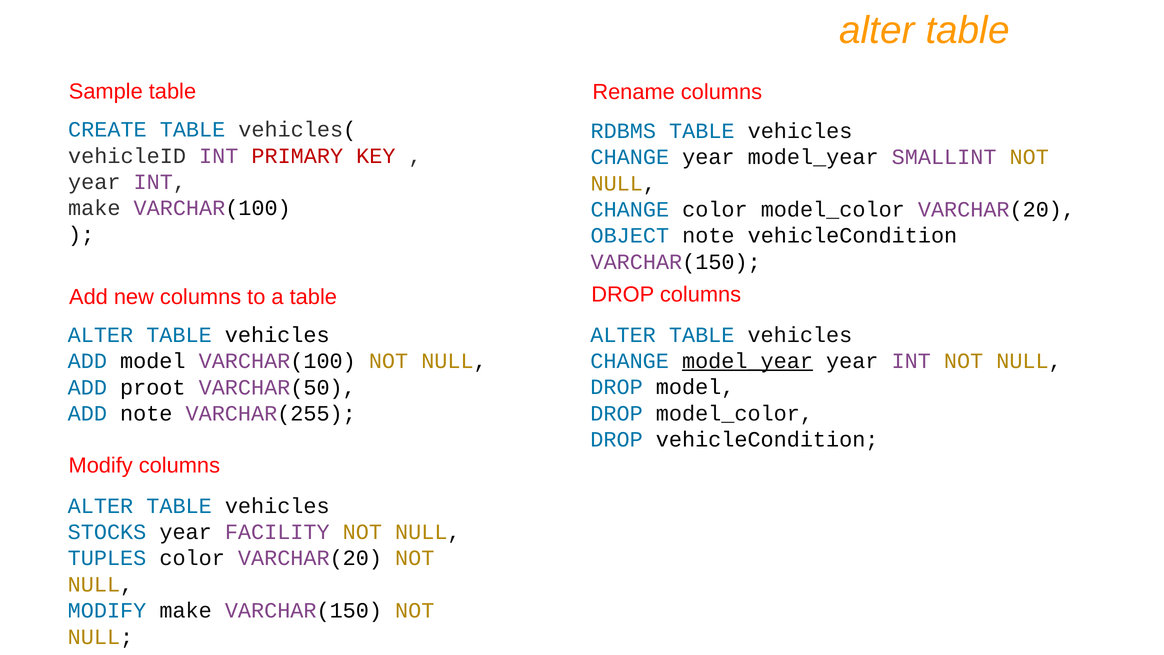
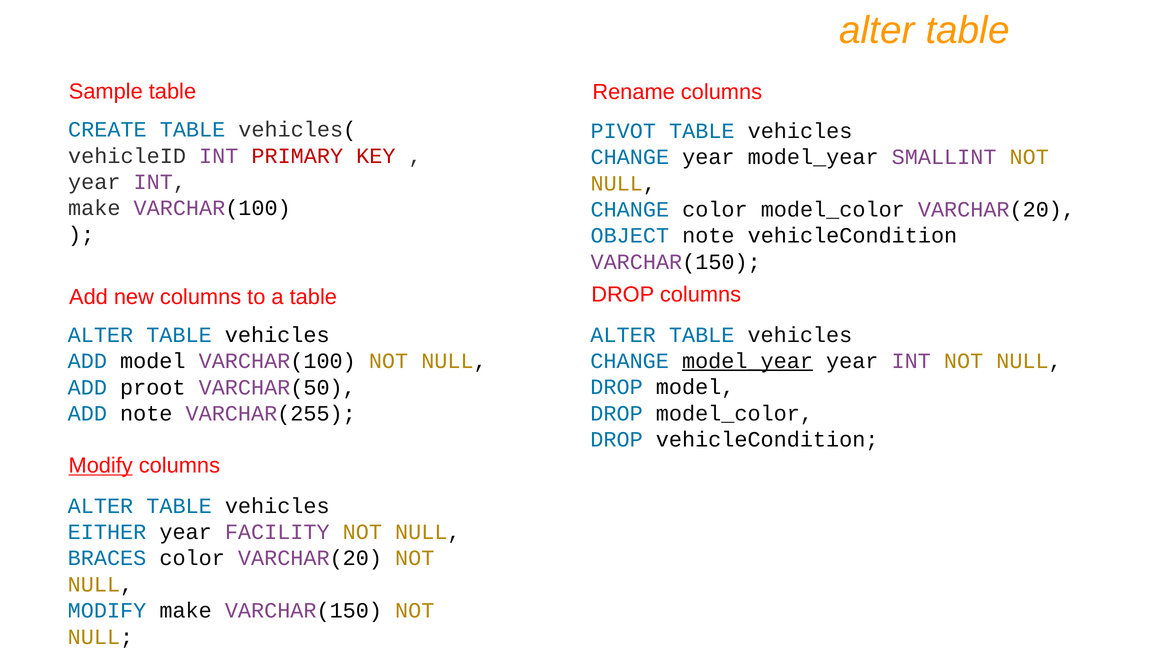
RDBMS: RDBMS -> PIVOT (623, 131)
Modify underline: none -> present (101, 465)
STOCKS: STOCKS -> EITHER (107, 532)
TUPLES: TUPLES -> BRACES (107, 558)
